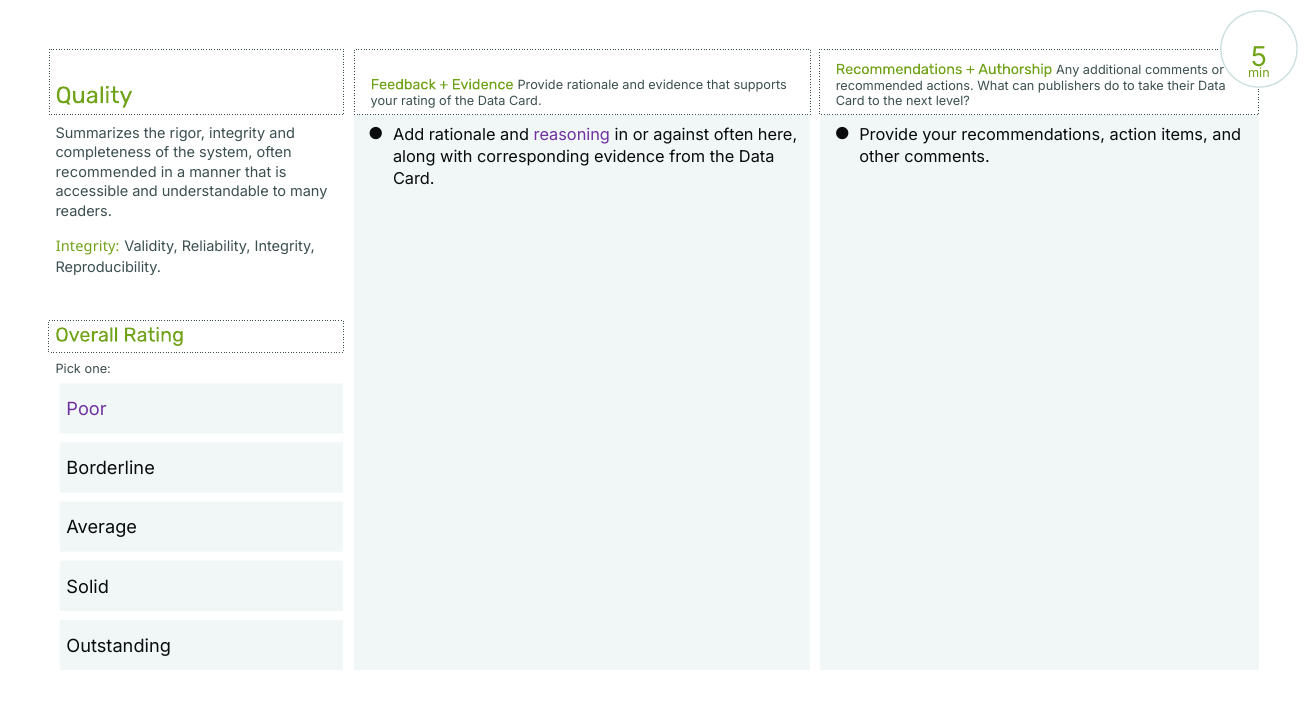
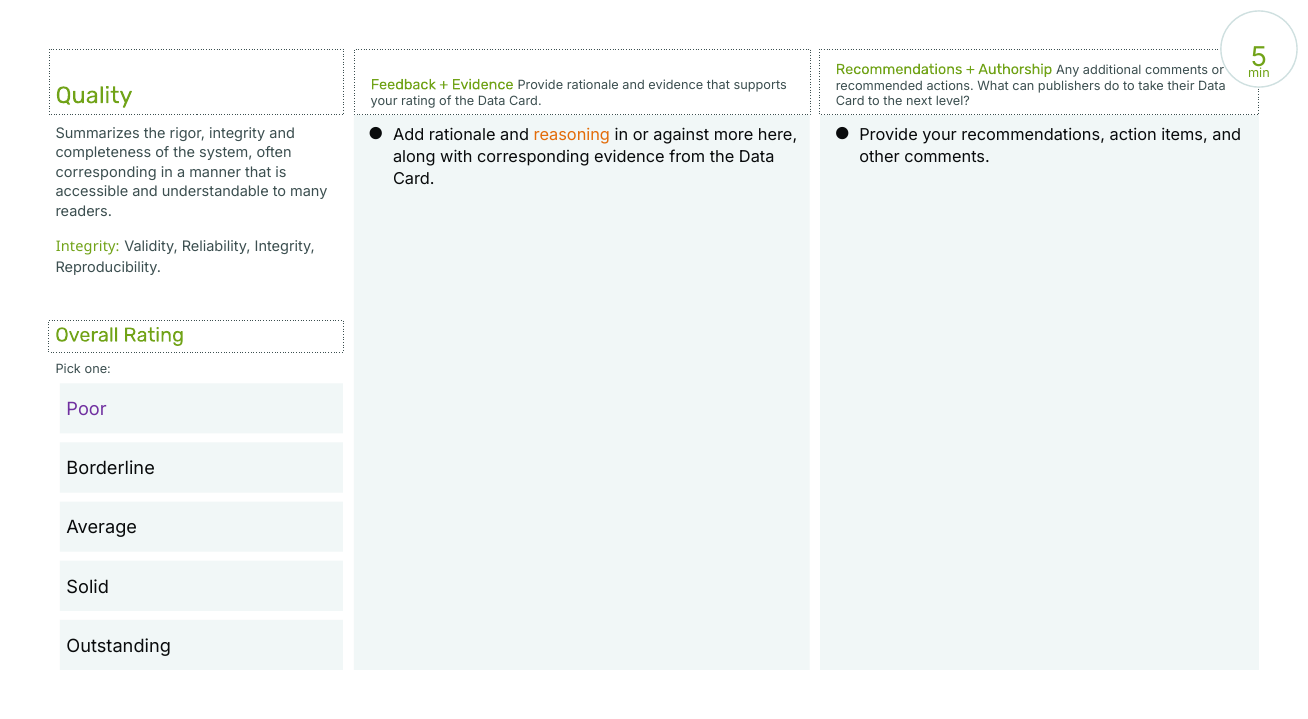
reasoning colour: purple -> orange (572, 135)
against often: often -> more (734, 135)
recommended: recommended -> corresponding (106, 173)
